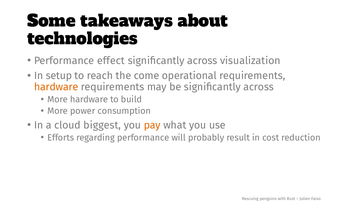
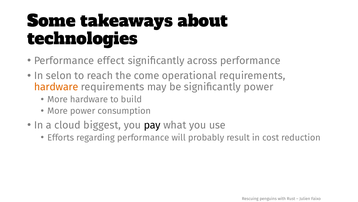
across visualization: visualization -> performance (250, 61)
setup: setup -> selon (59, 75)
be significantly across: across -> power (258, 87)
pay colour: orange -> black (152, 125)
